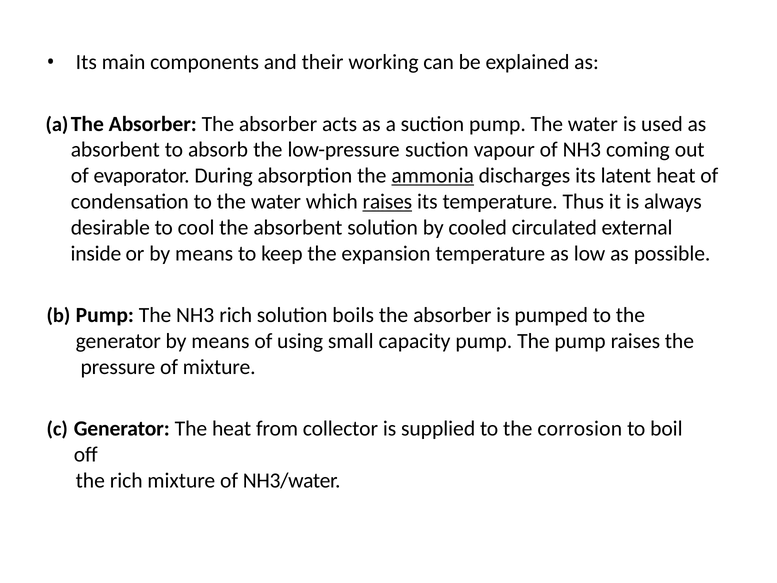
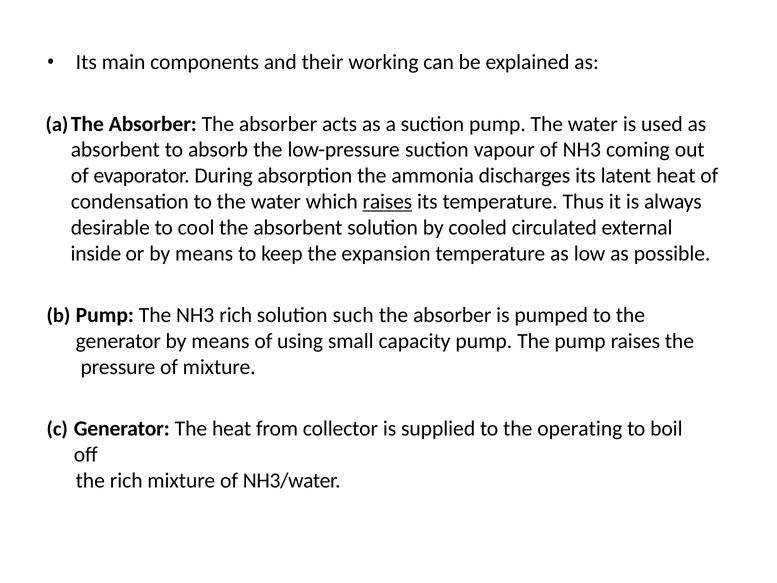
ammonia underline: present -> none (433, 176)
boils: boils -> such (353, 315)
corrosion: corrosion -> operating (580, 428)
